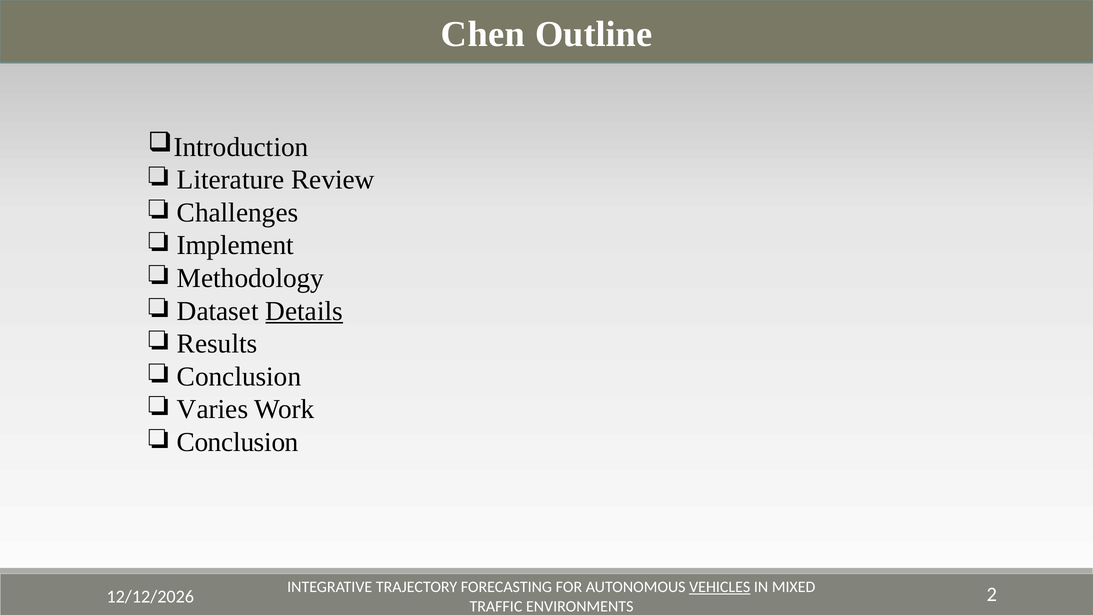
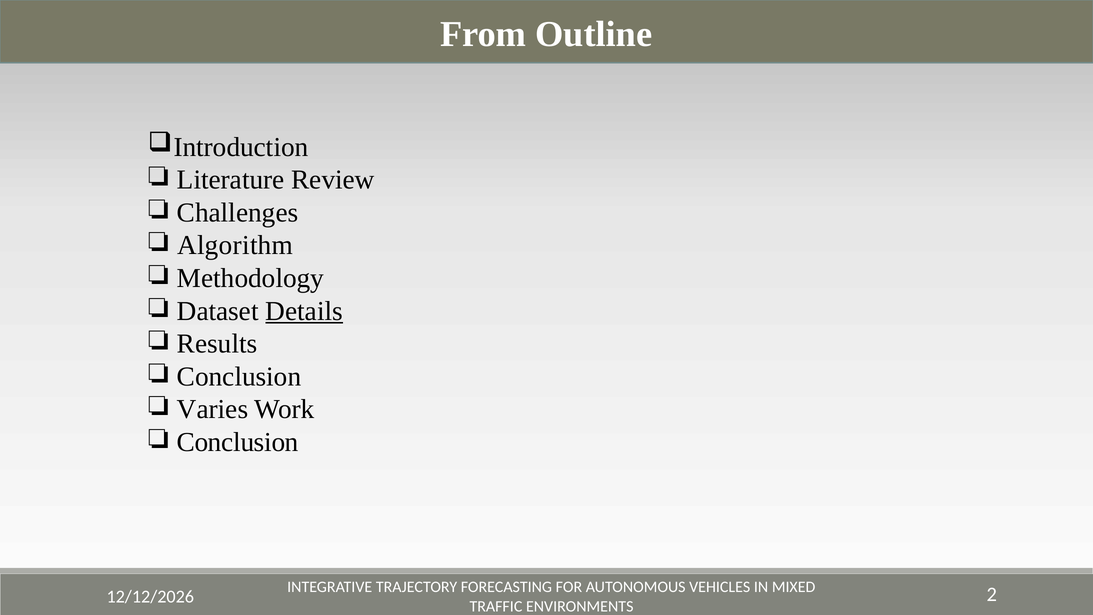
Chen: Chen -> From (483, 34)
Implement: Implement -> Algorithm (235, 245)
VEHICLES underline: present -> none (720, 587)
